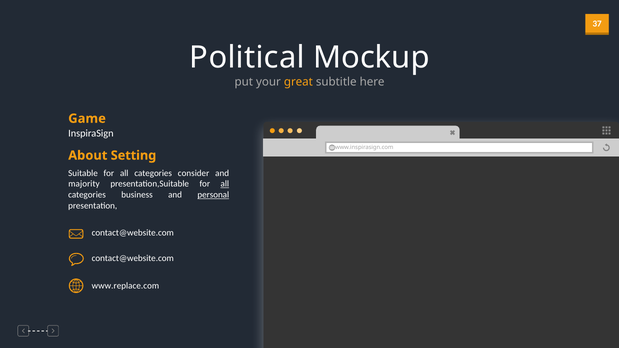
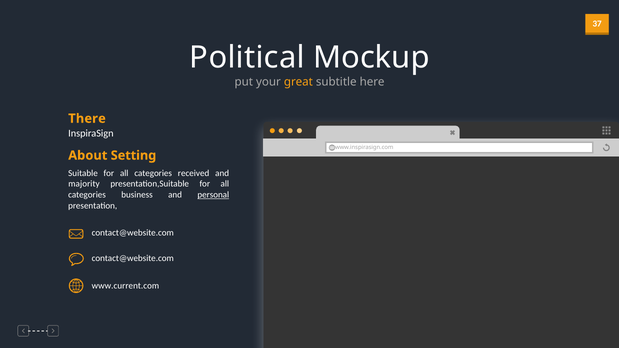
Game: Game -> There (87, 119)
consider: consider -> received (194, 173)
all underline: present -> none (225, 184)
www.replace.com: www.replace.com -> www.current.com (125, 286)
